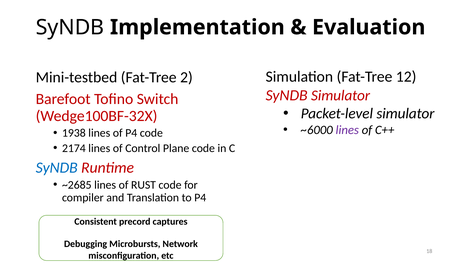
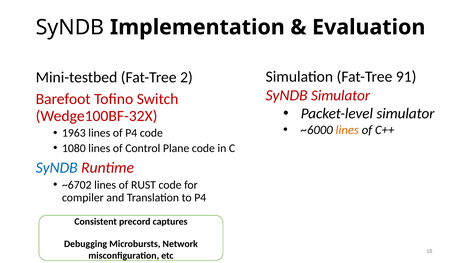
12: 12 -> 91 (406, 77)
lines colour: purple -> orange (347, 130)
1938: 1938 -> 1963 (74, 133)
2174: 2174 -> 1080 (74, 148)
~2685: ~2685 -> ~6702 (77, 185)
